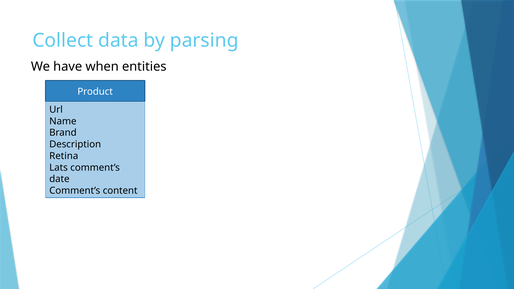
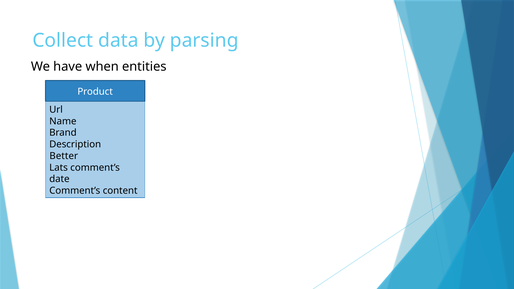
Retina: Retina -> Better (64, 156)
